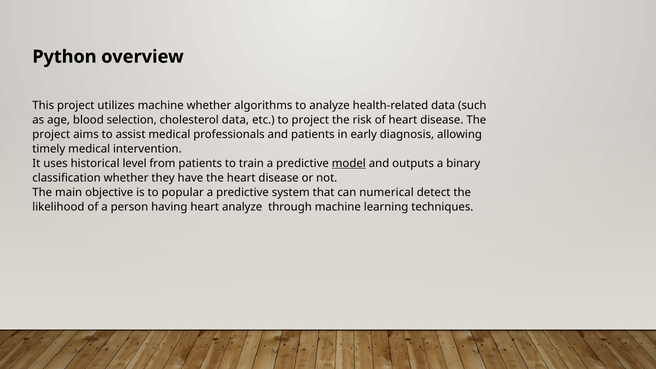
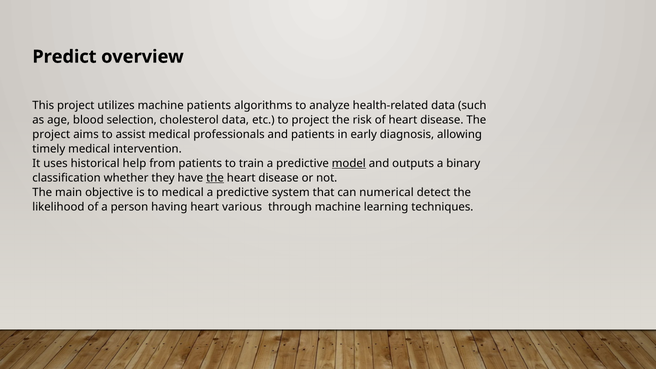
Python: Python -> Predict (64, 57)
machine whether: whether -> patients (209, 105)
level: level -> help (134, 163)
the underline: none -> present (215, 178)
to popular: popular -> medical (183, 192)
heart analyze: analyze -> various (242, 207)
